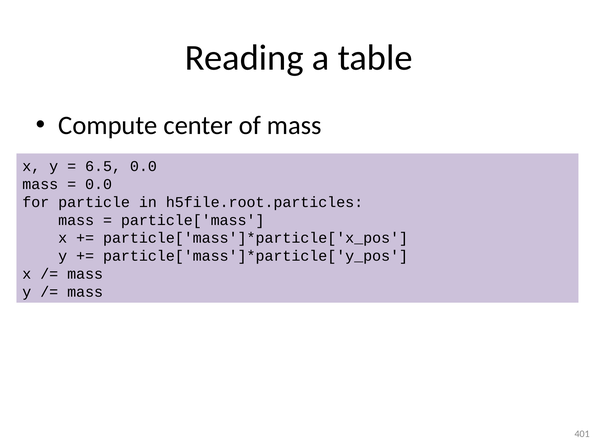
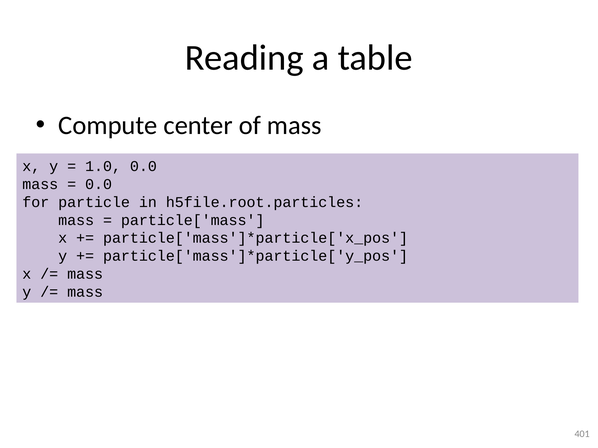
6.5: 6.5 -> 1.0 (103, 167)
